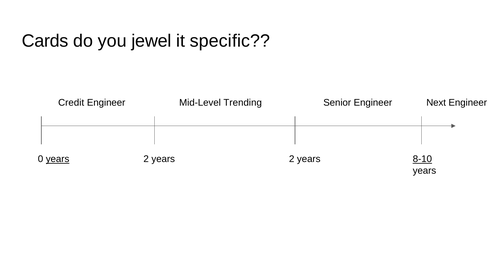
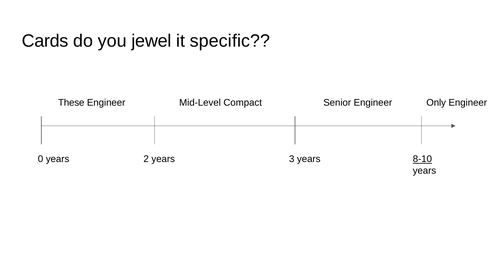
Credit: Credit -> These (71, 102)
Trending: Trending -> Compact (243, 102)
Next: Next -> Only (436, 102)
years underline: present -> none (58, 159)
2 years 2: 2 -> 3 (292, 159)
